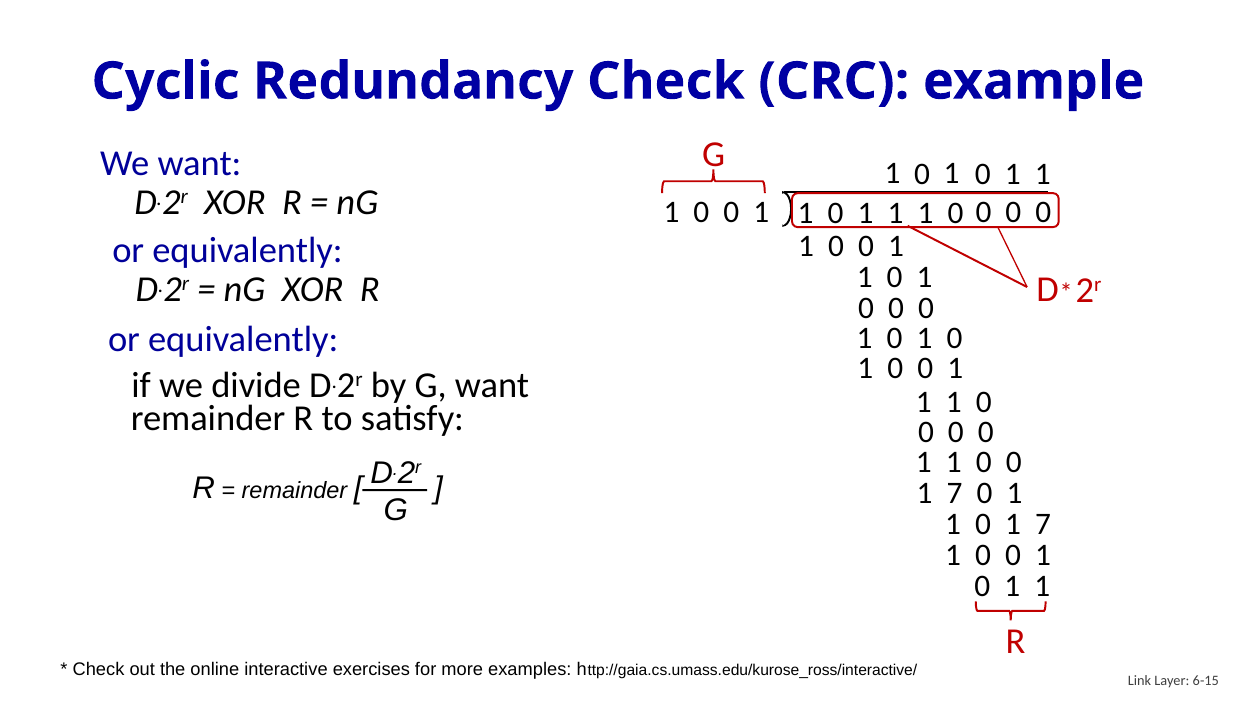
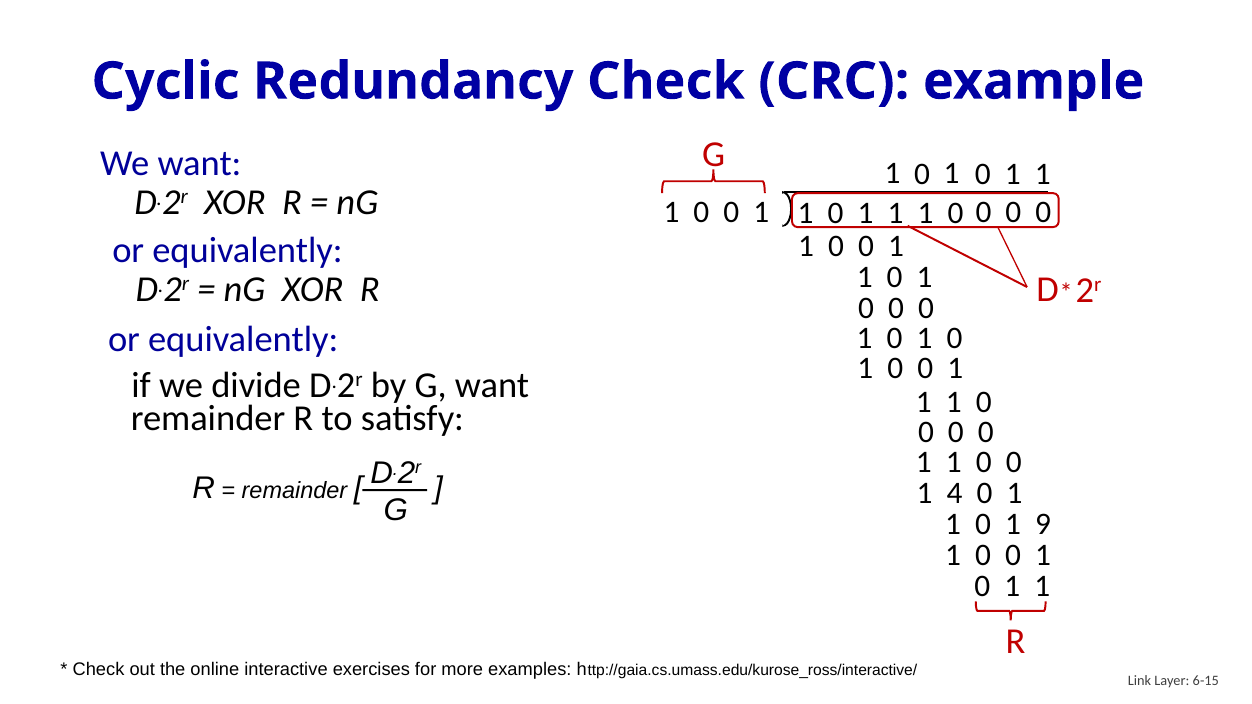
7: 7 -> 4 (954, 494)
0 1 7: 7 -> 9 (1043, 524)
